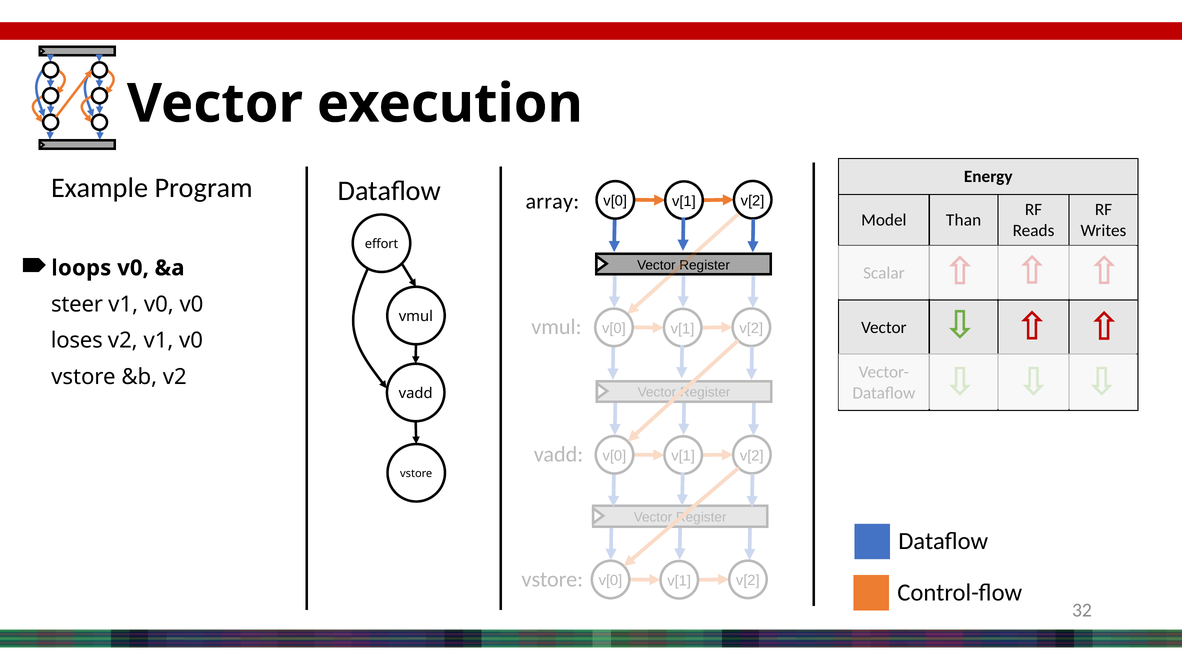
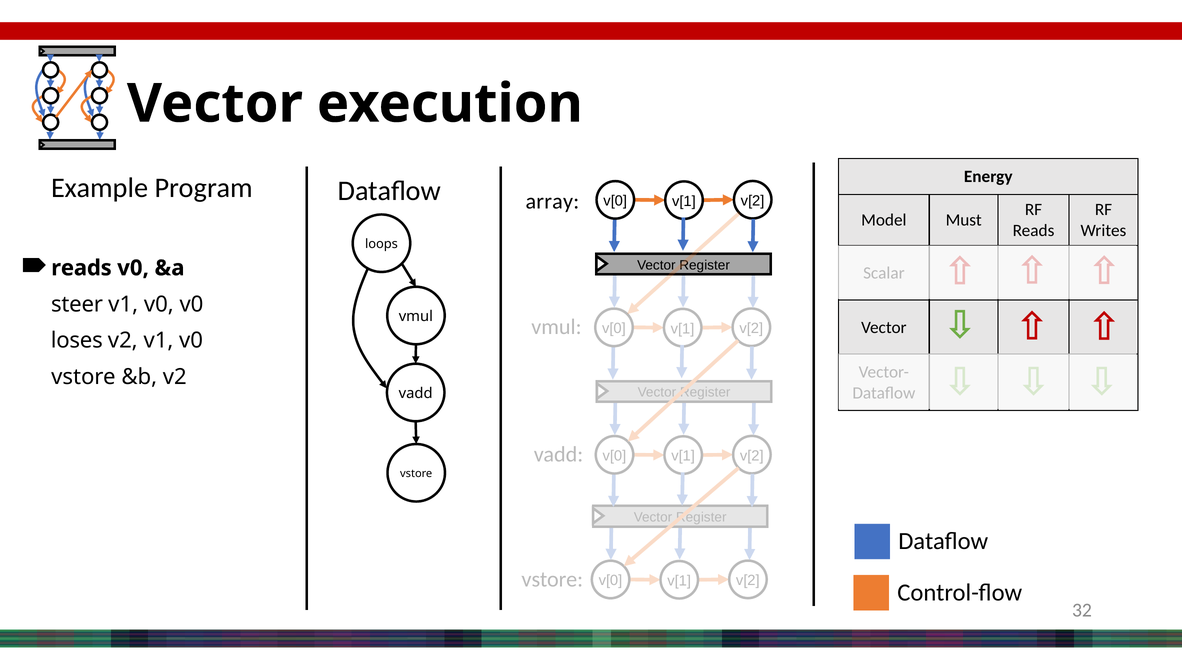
Than: Than -> Must (964, 220)
effort: effort -> loops (381, 244)
loops: loops -> reads (81, 268)
